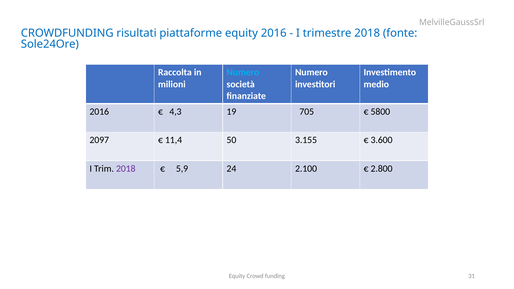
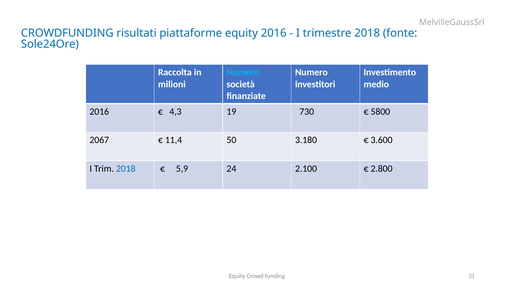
705: 705 -> 730 (307, 112)
2097: 2097 -> 2067 (99, 140)
3.155: 3.155 -> 3.180 (306, 140)
2018 colour: purple -> blue (126, 169)
